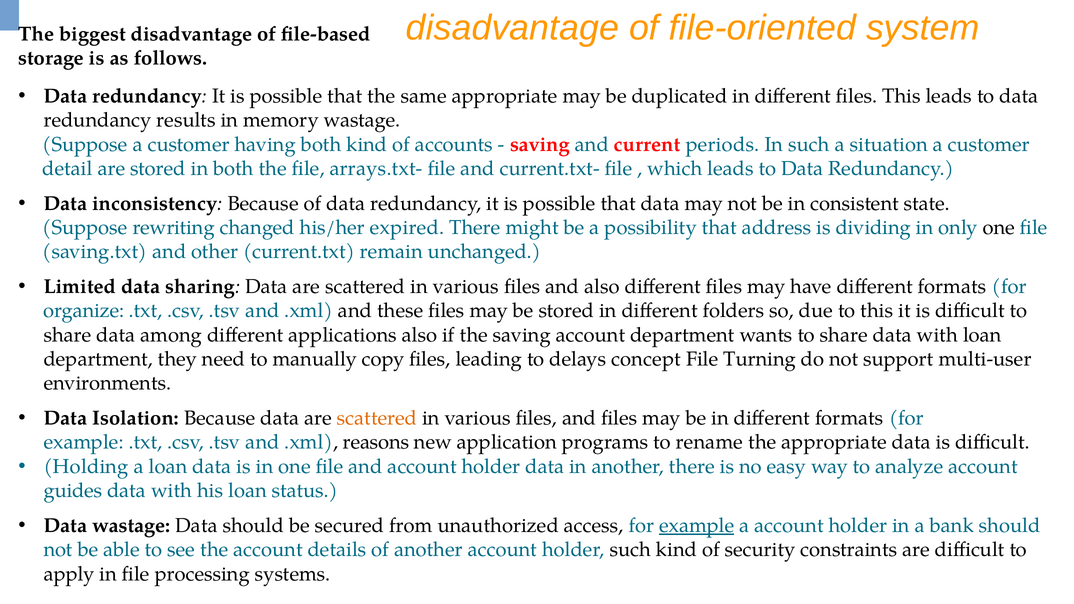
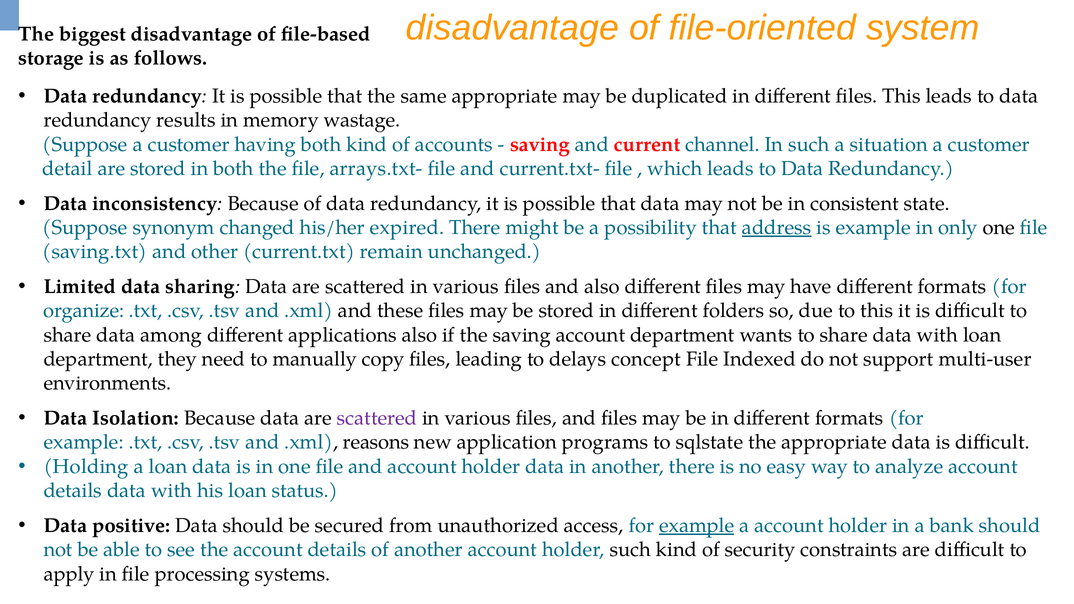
periods: periods -> channel (723, 144)
rewriting: rewriting -> synonym (174, 228)
address underline: none -> present (777, 228)
is dividing: dividing -> example (873, 228)
Turning: Turning -> Indexed (760, 359)
scattered colour: orange -> purple (377, 418)
rename: rename -> sqlstate (709, 442)
guides: guides -> details (73, 491)
Data wastage: wastage -> positive (131, 526)
